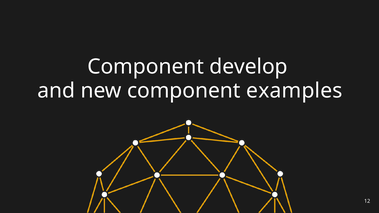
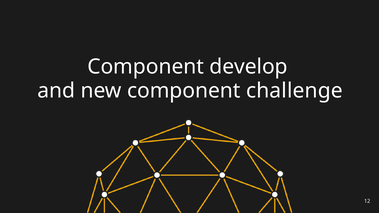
examples: examples -> challenge (294, 91)
